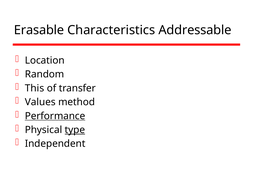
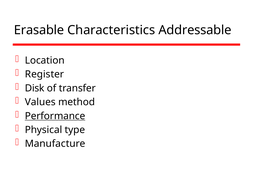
Random: Random -> Register (45, 74)
This: This -> Disk (35, 88)
type underline: present -> none (75, 130)
Independent: Independent -> Manufacture (55, 144)
